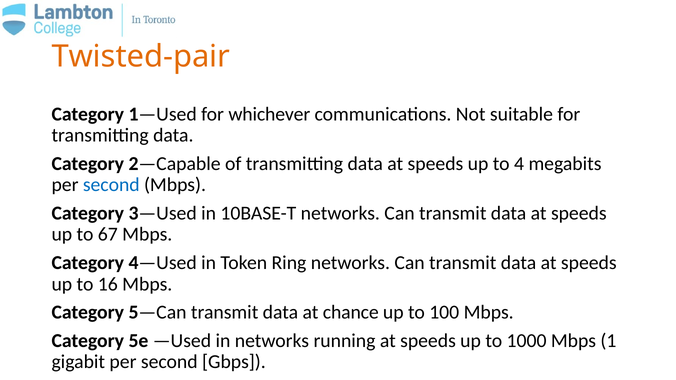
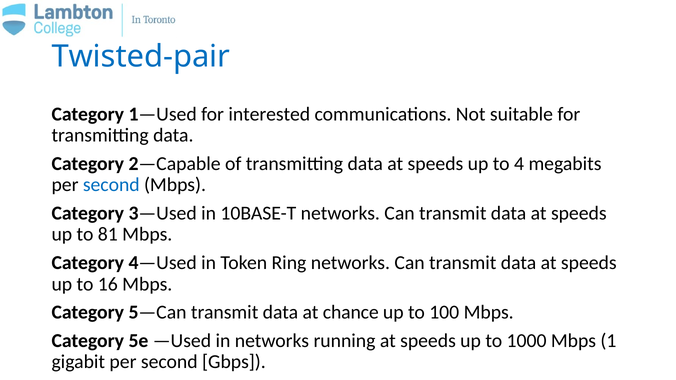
Twisted-pair colour: orange -> blue (141, 57)
whichever: whichever -> interested (269, 114)
67: 67 -> 81 (108, 235)
